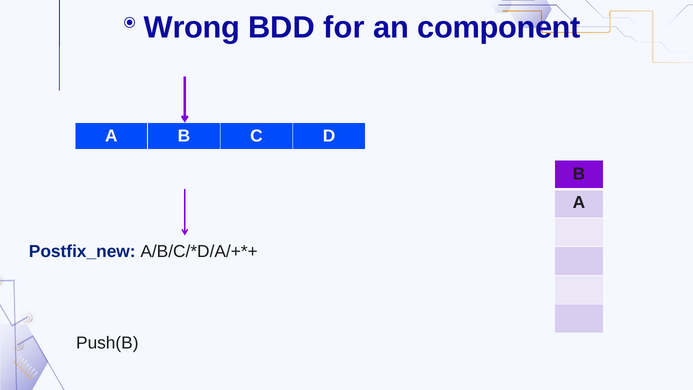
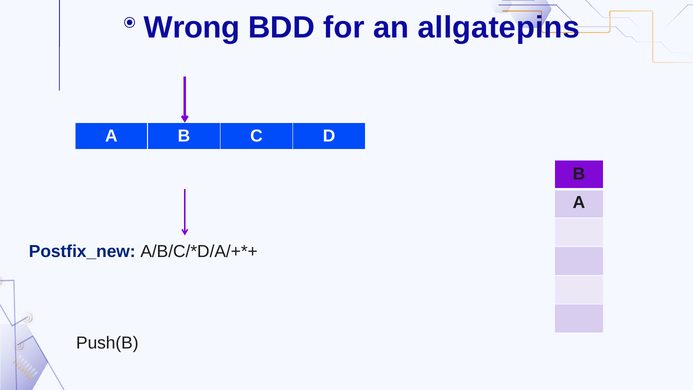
component: component -> allgatepins (499, 28)
